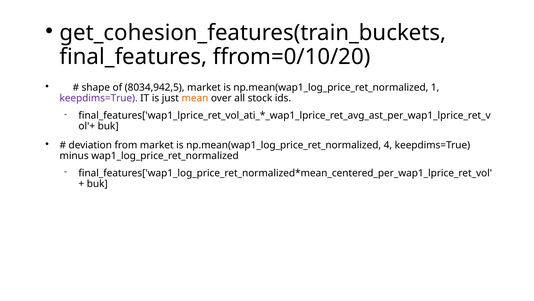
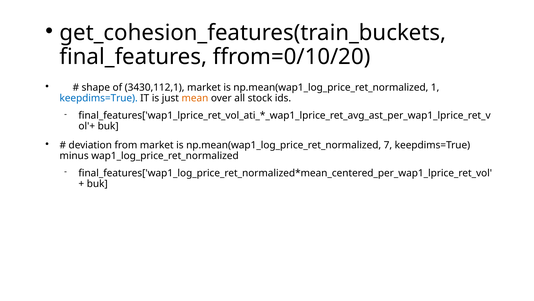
8034,942,5: 8034,942,5 -> 3430,112,1 (155, 87)
keepdims=True colour: purple -> blue (99, 98)
4: 4 -> 7 (388, 145)
